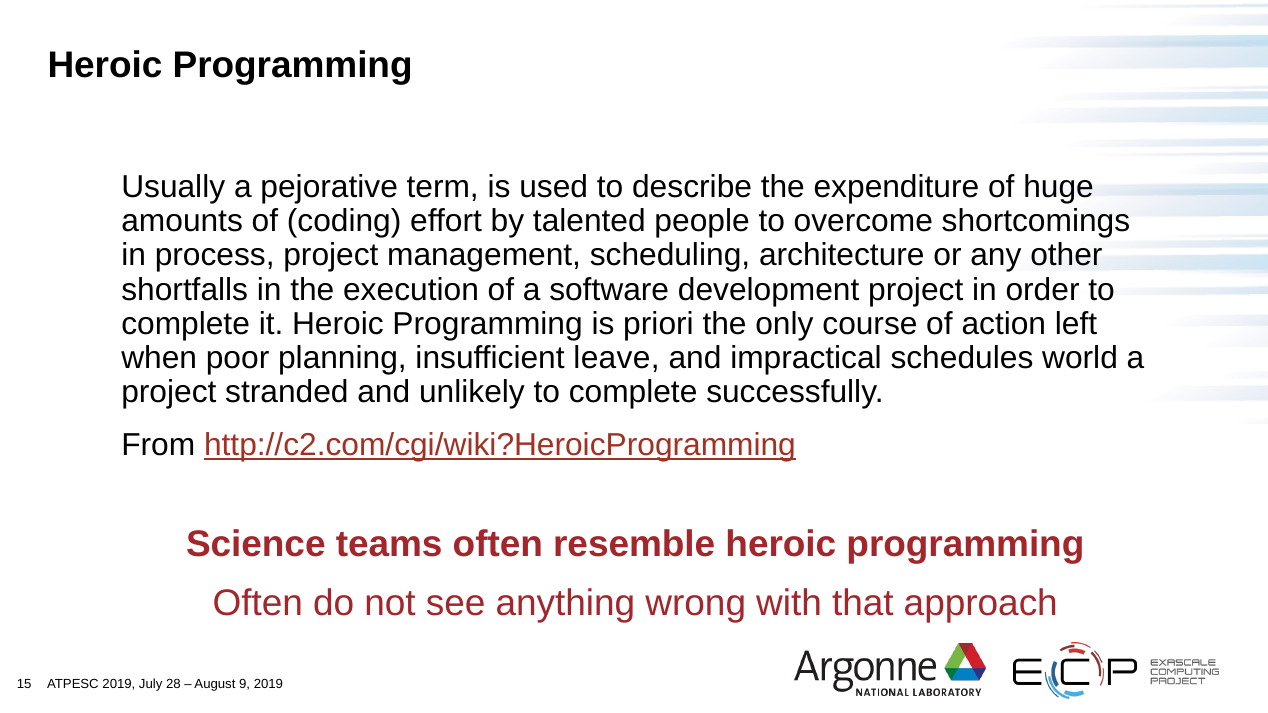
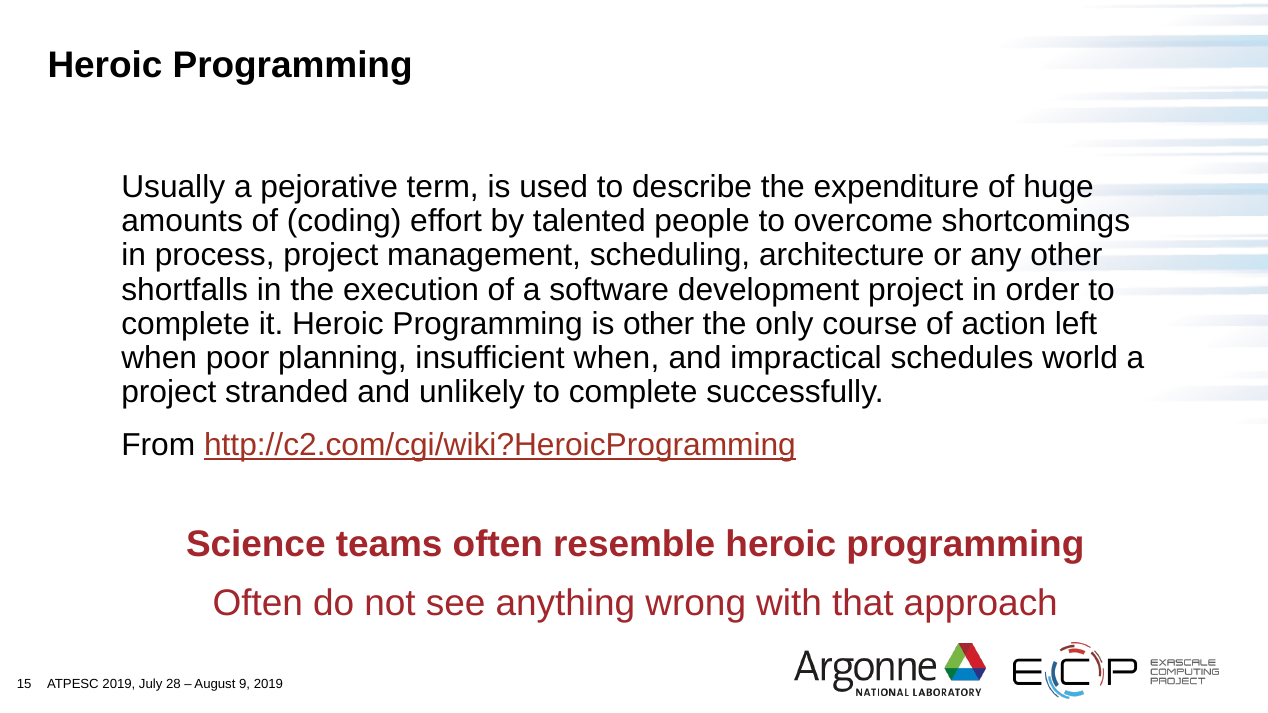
is priori: priori -> other (659, 324)
insufficient leave: leave -> when (616, 358)
